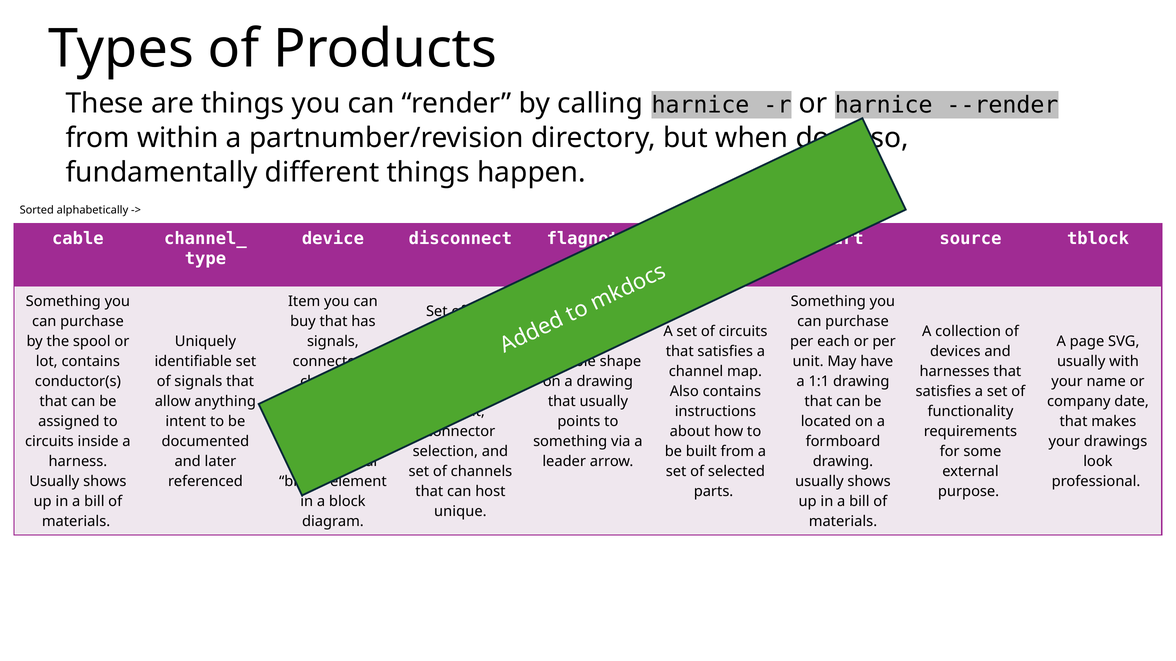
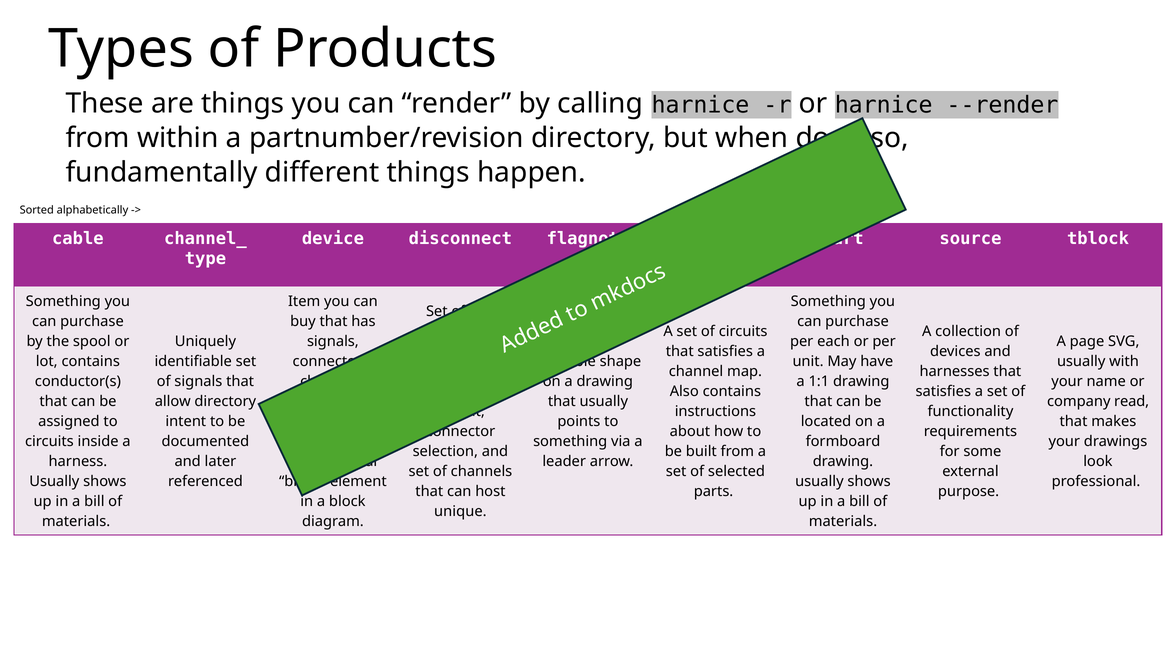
allow anything: anything -> directory (225, 402)
date: date -> read (1132, 402)
